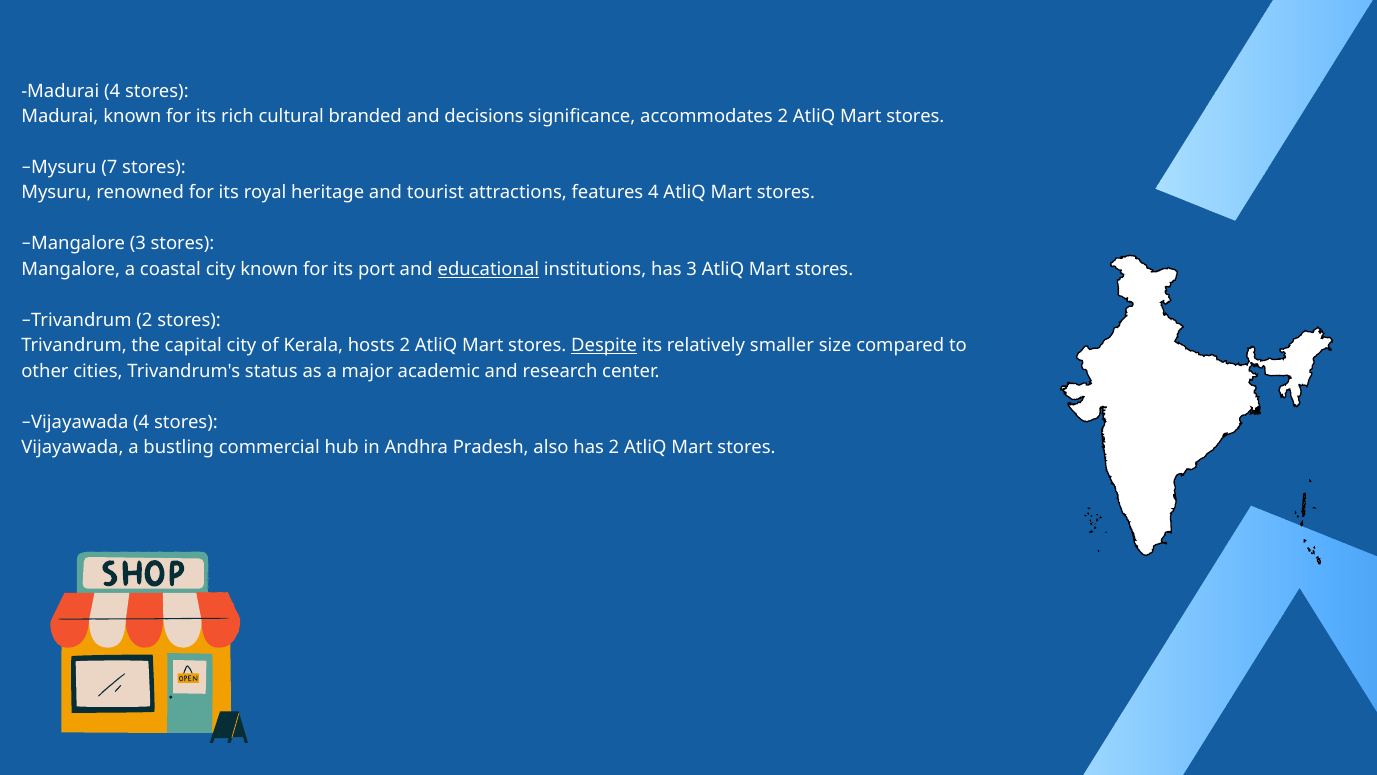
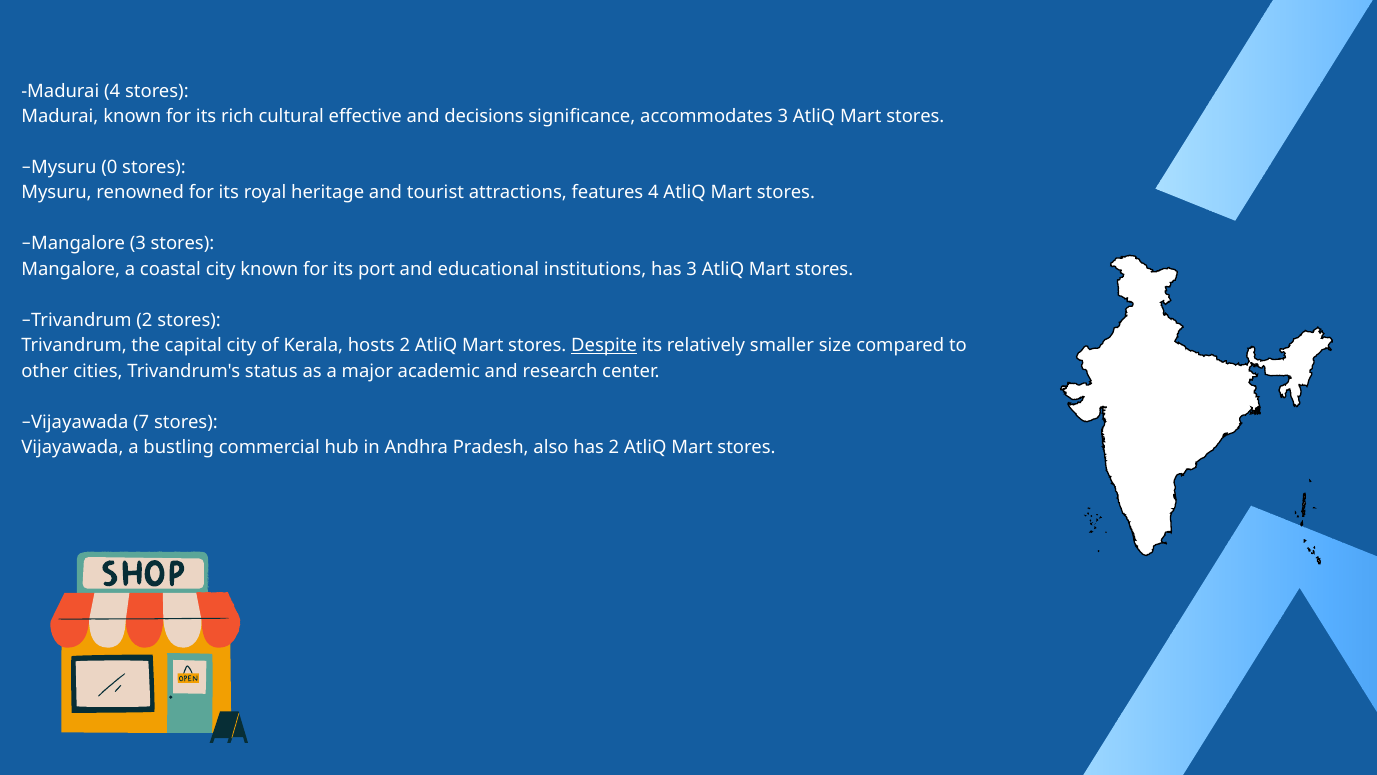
branded: branded -> effective (365, 116)
accommodates 2: 2 -> 3 (783, 116)
7: 7 -> 0 (109, 167)
educational underline: present -> none (488, 269)
Vijayawada 4: 4 -> 7 (141, 422)
